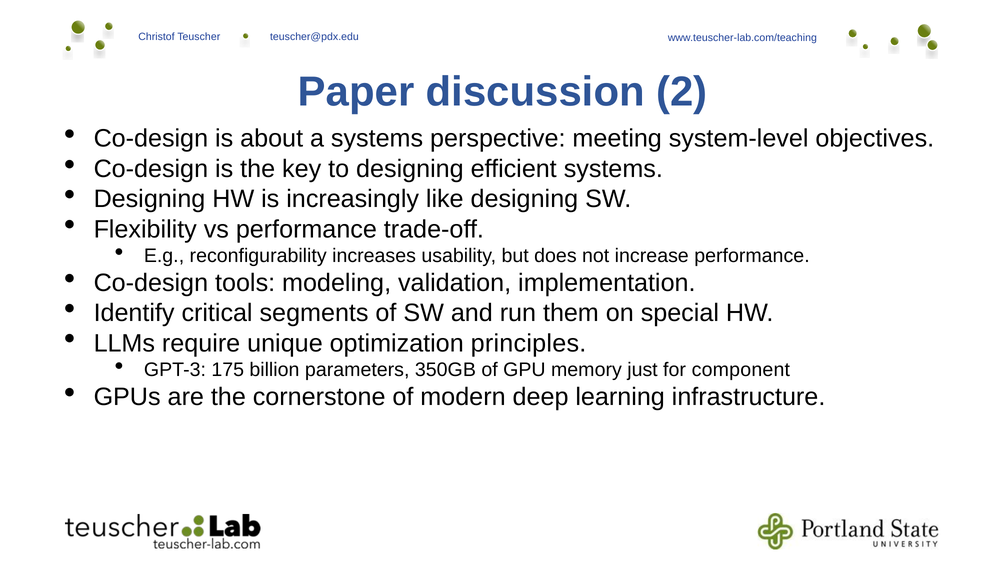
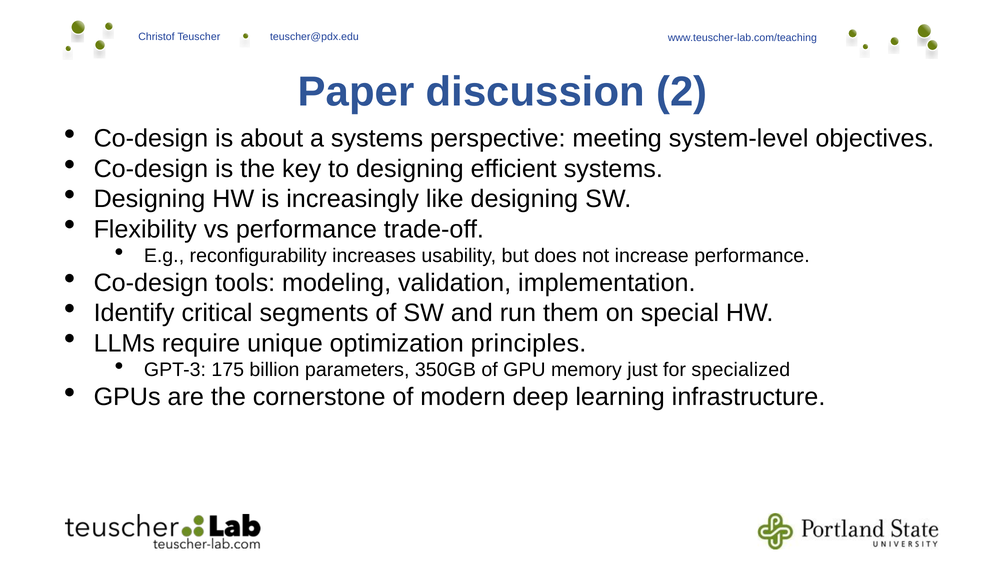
component: component -> specialized (741, 370)
